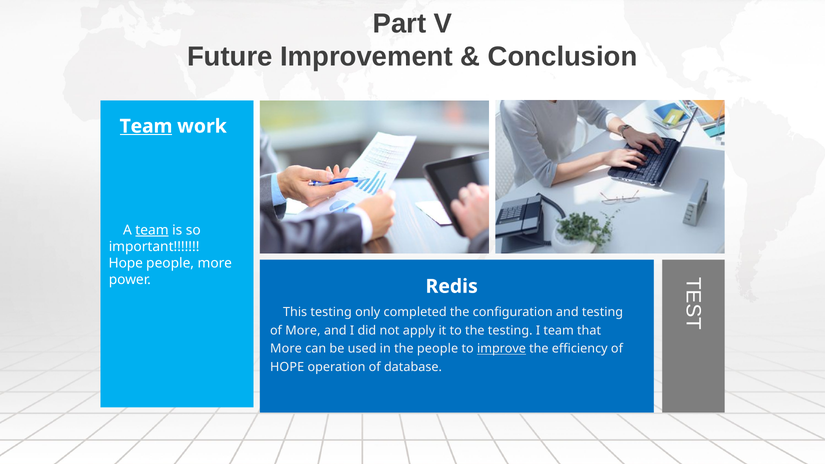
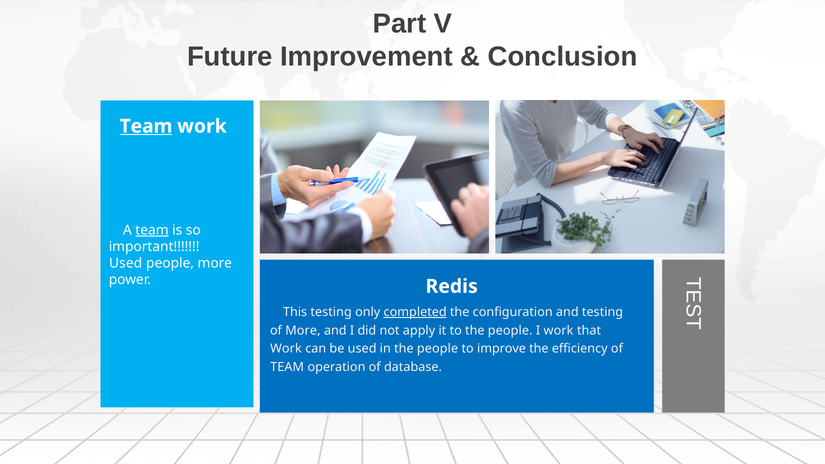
Hope: Hope -> Used (126, 263)
completed underline: none -> present (415, 312)
to the testing: testing -> people (510, 331)
I team: team -> work (559, 331)
More: More -> Work (286, 349)
improve underline: present -> none (501, 349)
HOPE: HOPE -> TEAM (287, 367)
